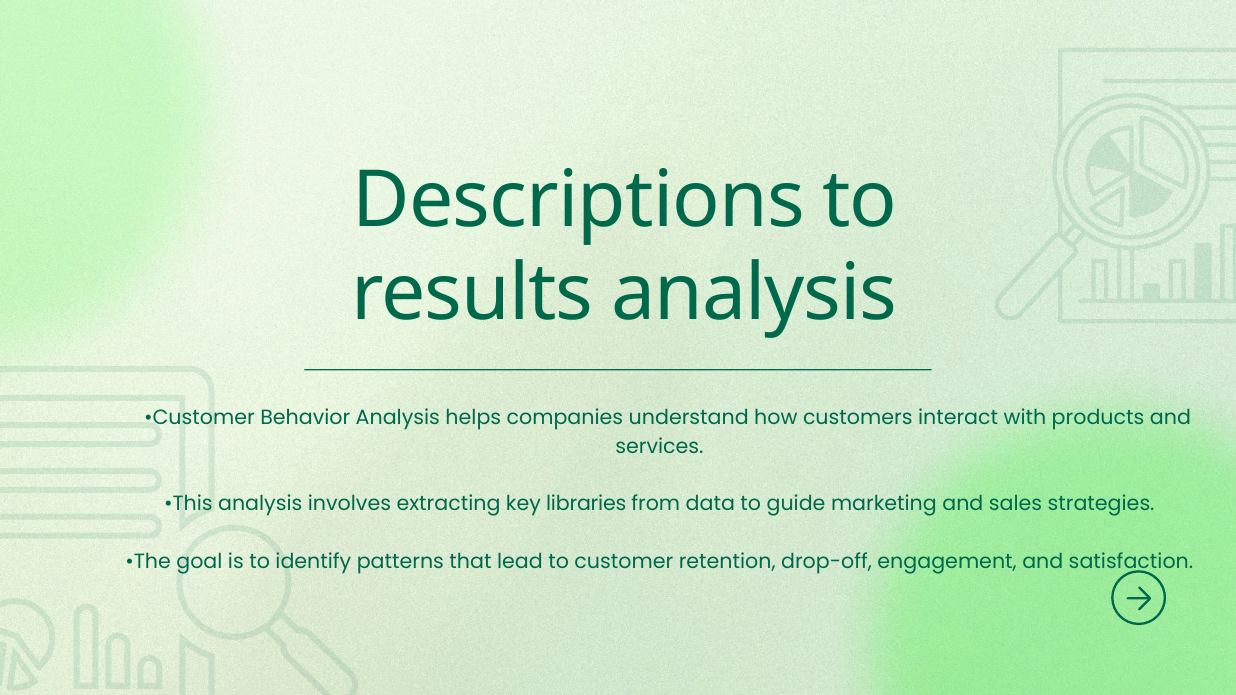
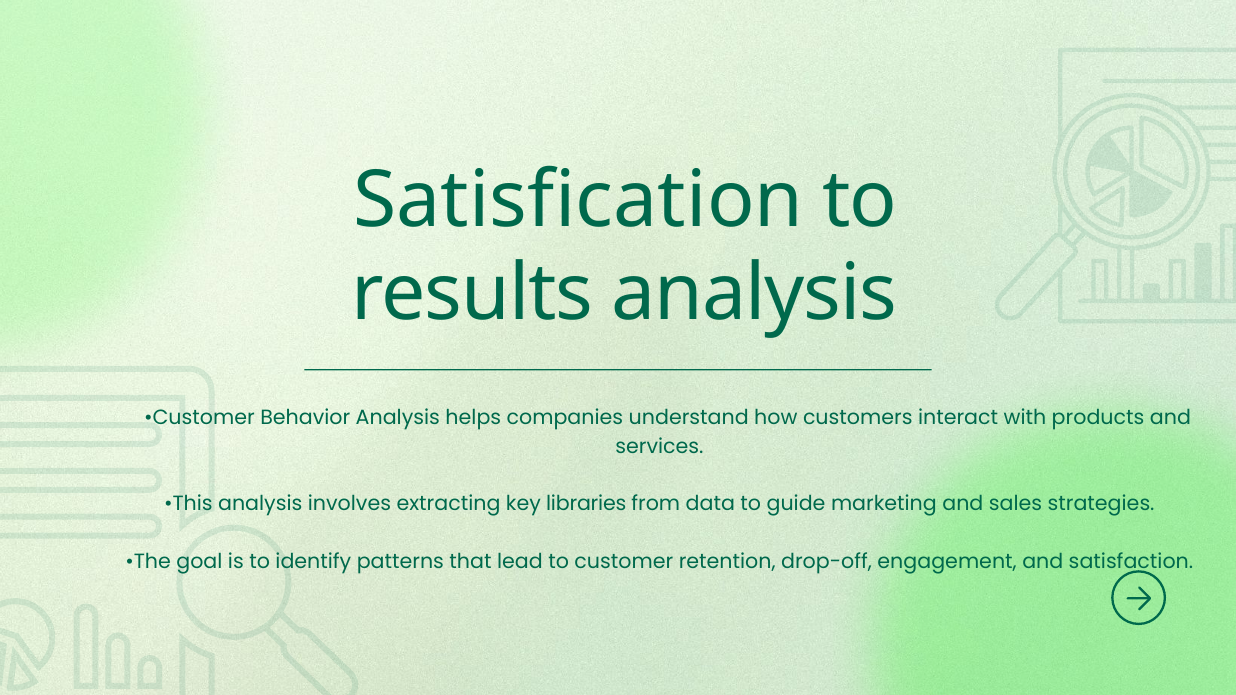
Descriptions: Descriptions -> Satisfication (578, 201)
